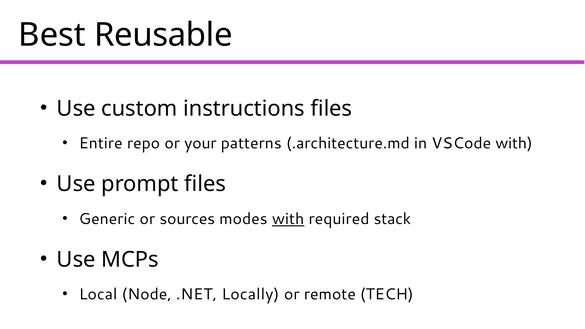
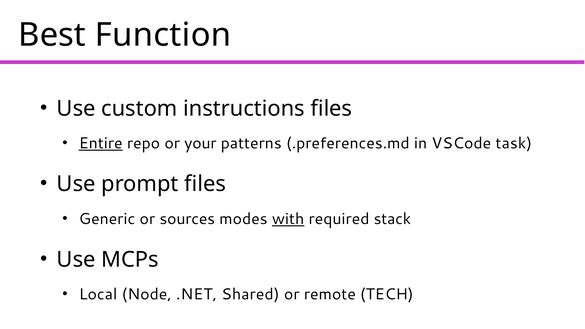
Reusable: Reusable -> Function (163, 35)
Entire underline: none -> present (101, 143)
.architecture.md: .architecture.md -> .preferences.md (348, 143)
VSCode with: with -> task (514, 143)
Locally: Locally -> Shared (250, 294)
